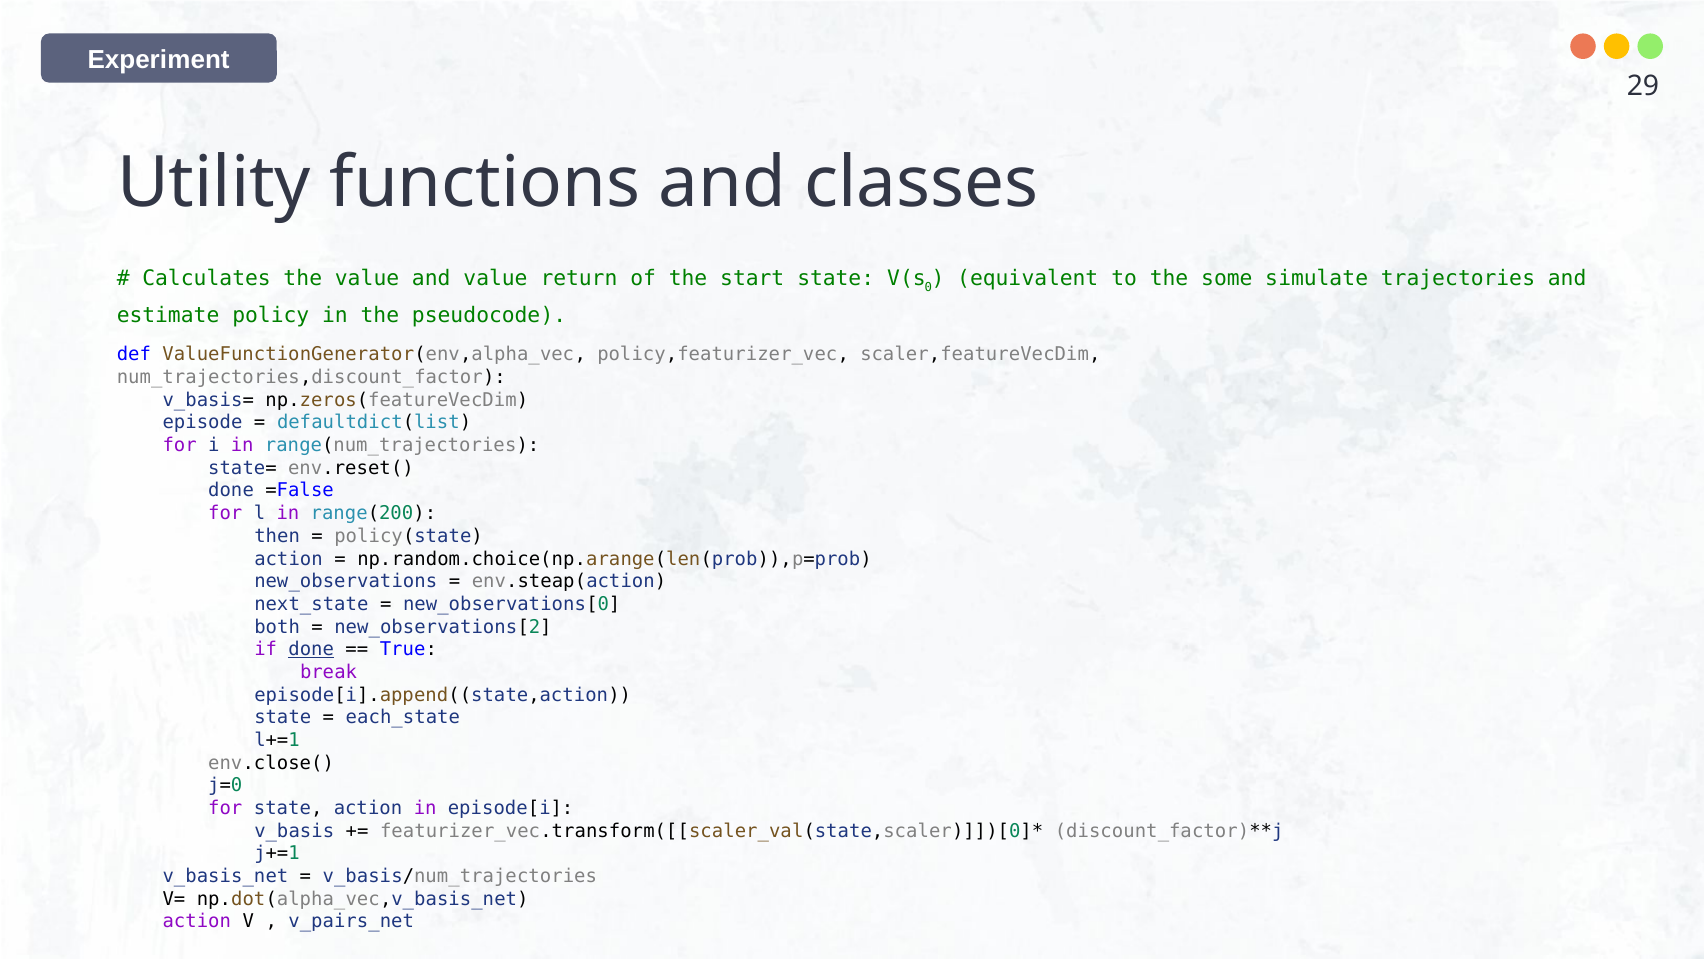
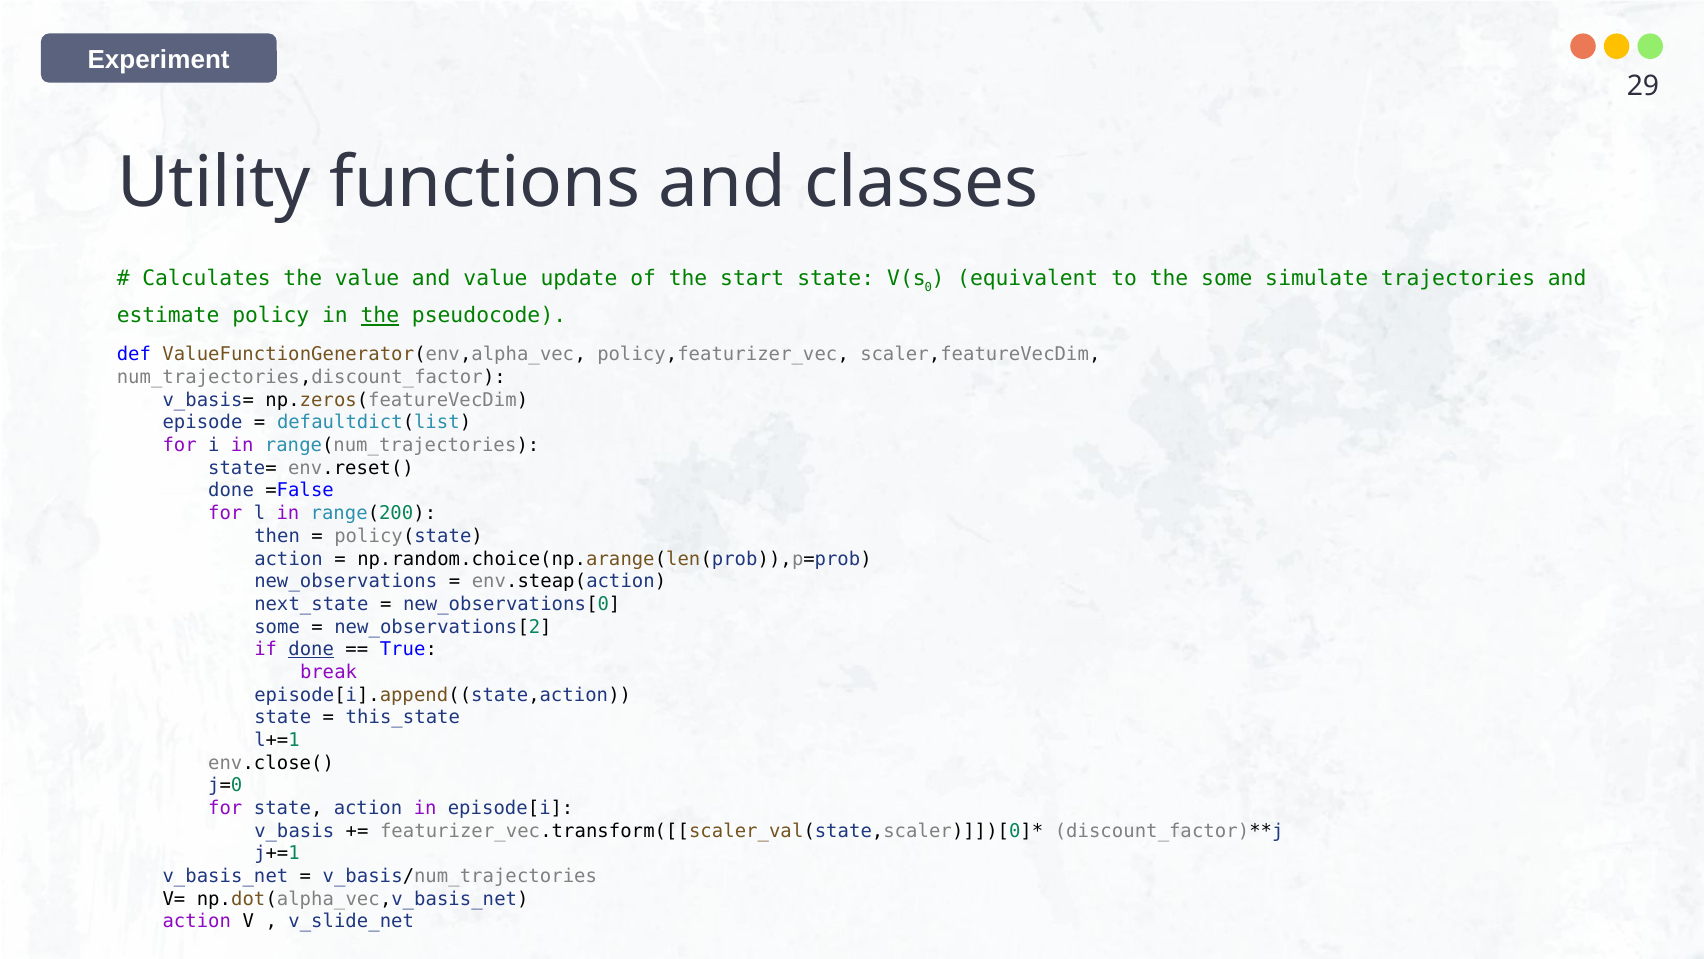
return: return -> update (579, 279)
the underline: none -> present (380, 316)
both: both -> some (277, 627)
each_state: each_state -> this_state (403, 717)
v_pairs_net: v_pairs_net -> v_slide_net (351, 921)
